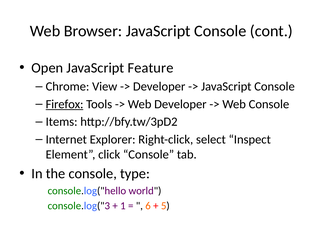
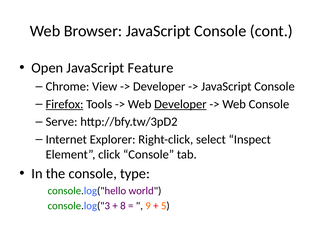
Developer underline: none -> present (180, 104)
Items: Items -> Serve (62, 121)
1: 1 -> 8 (123, 205)
6: 6 -> 9 (148, 205)
